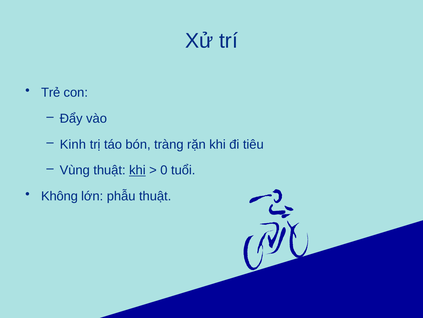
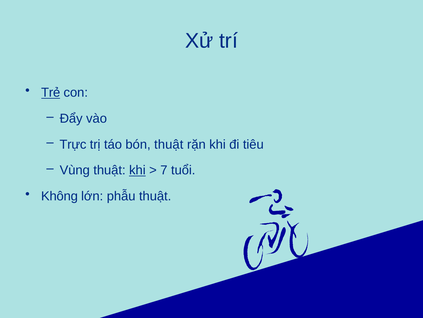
Trẻ underline: none -> present (51, 92)
Kinh: Kinh -> Trực (73, 144)
bón tràng: tràng -> thuật (169, 144)
0: 0 -> 7 (164, 170)
